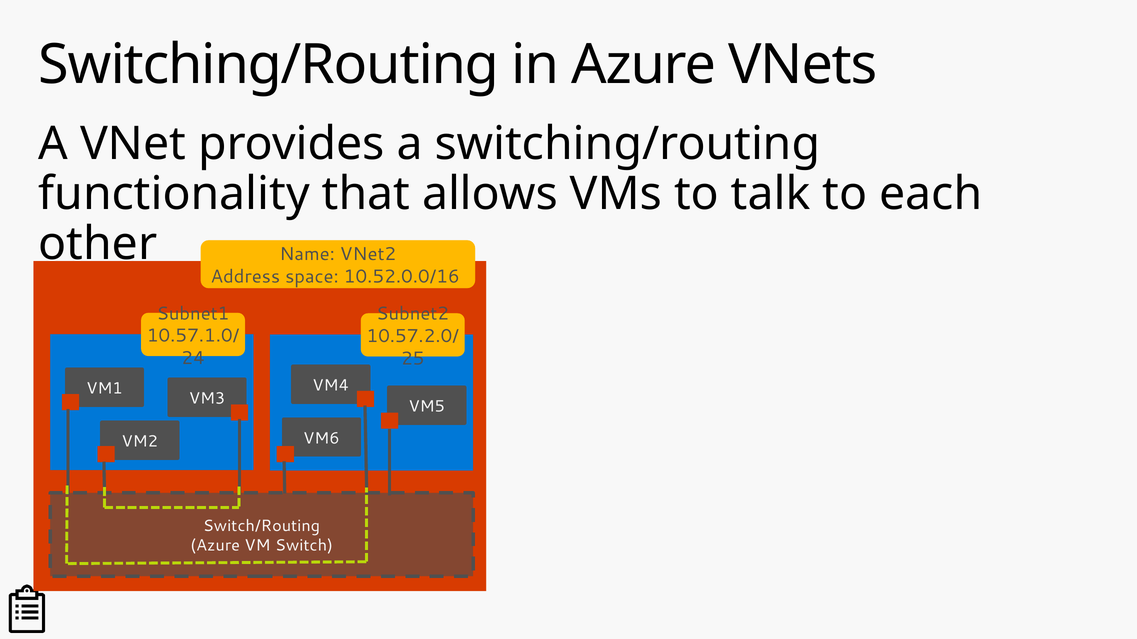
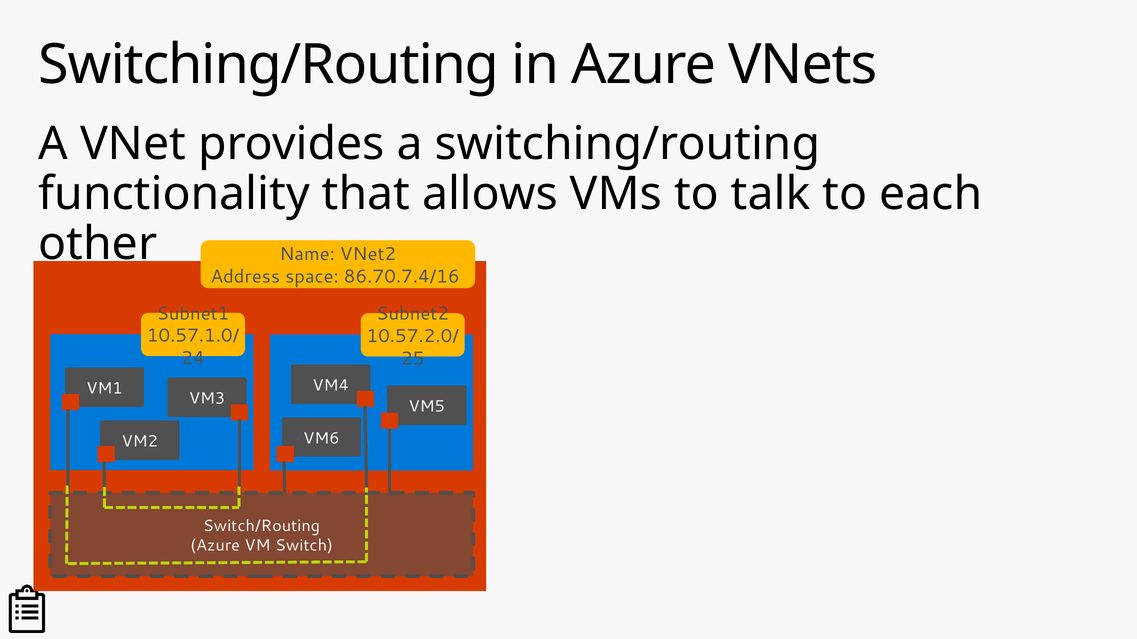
10.52.0.0/16: 10.52.0.0/16 -> 86.70.7.4/16 (402, 277)
